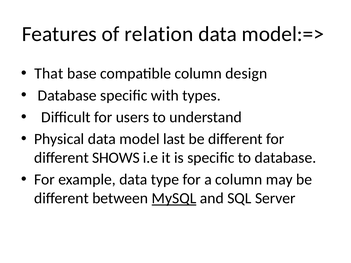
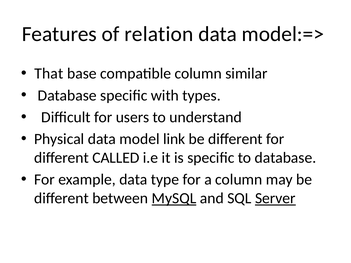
design: design -> similar (246, 74)
last: last -> link (174, 139)
SHOWS: SHOWS -> CALLED (116, 158)
Server underline: none -> present (275, 198)
